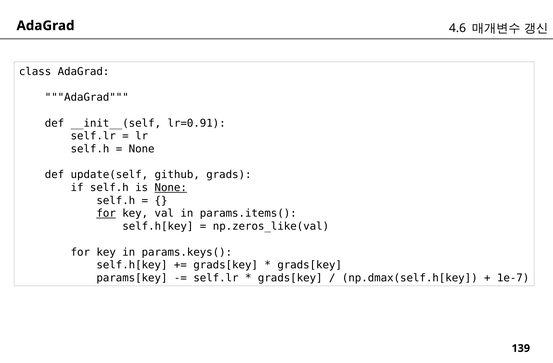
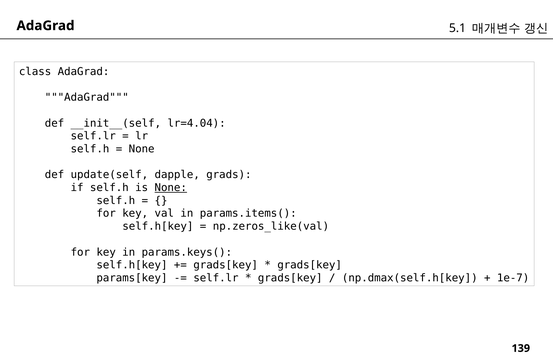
4.6: 4.6 -> 5.1 (458, 28)
lr=0.91: lr=0.91 -> lr=4.04 (197, 123)
github: github -> dapple (177, 175)
for underline: present -> none (106, 214)
